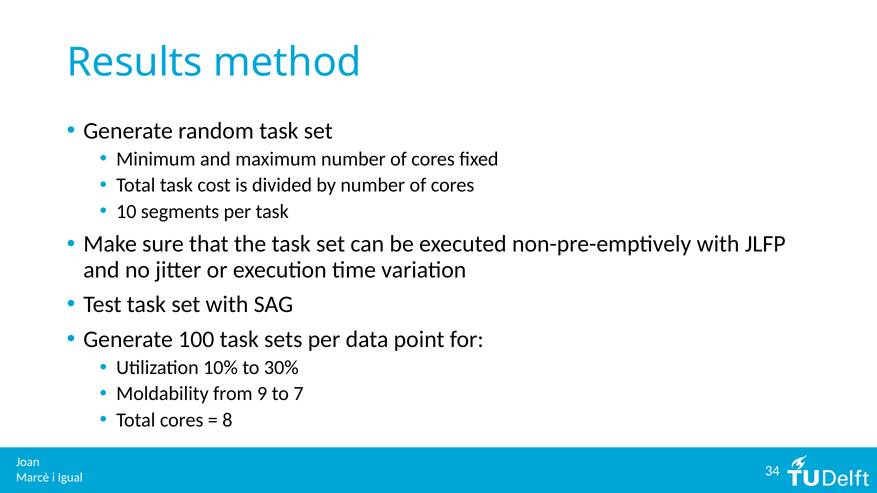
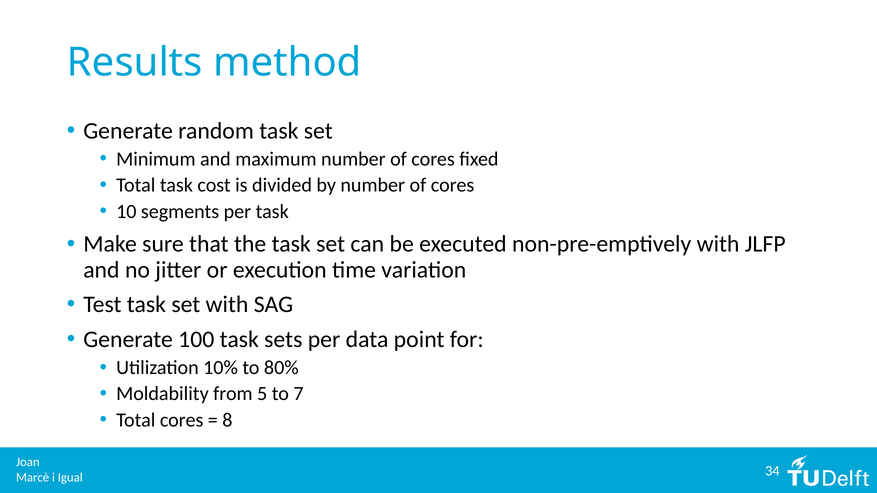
30%: 30% -> 80% (281, 368)
9: 9 -> 5 (262, 394)
